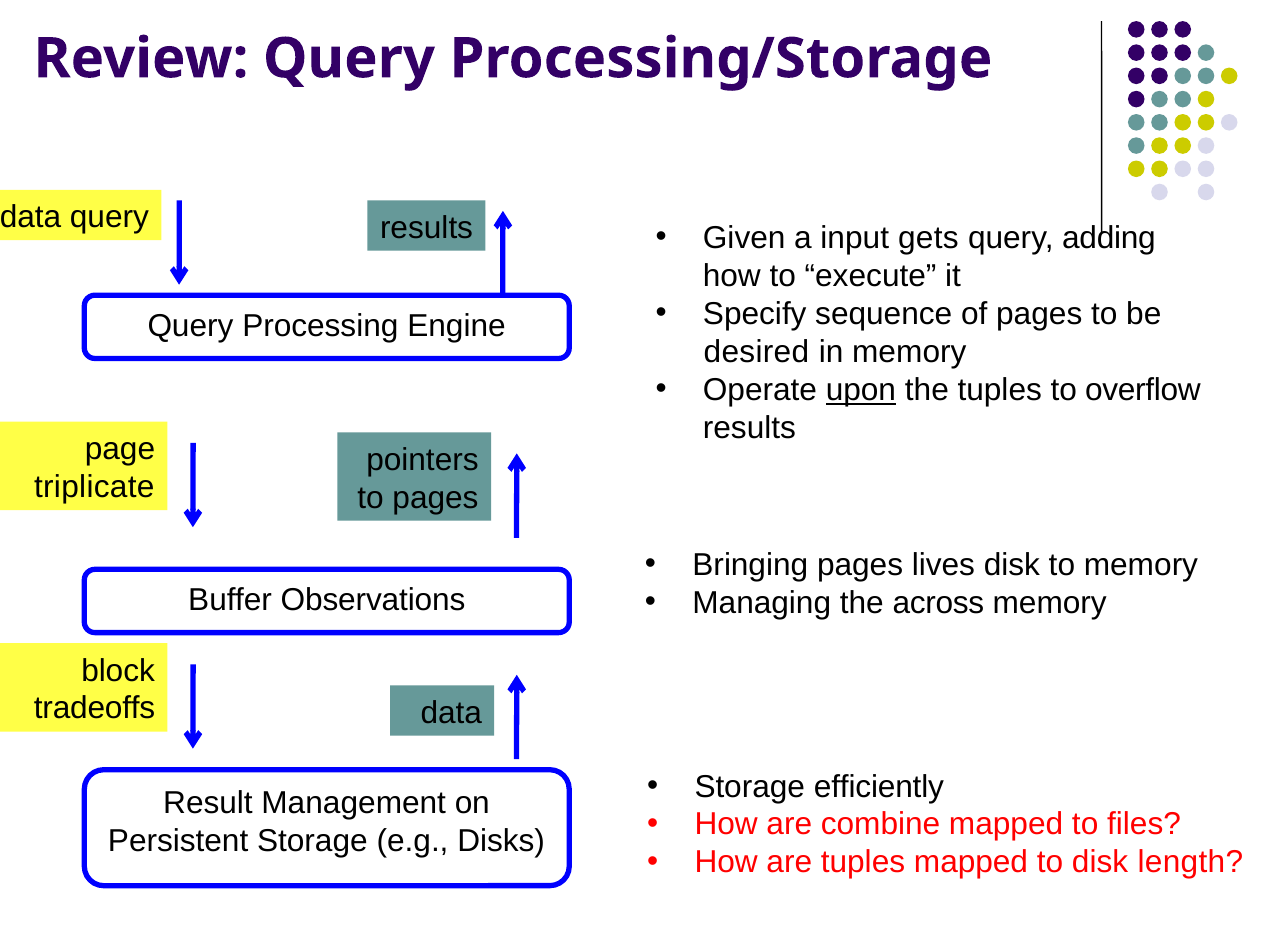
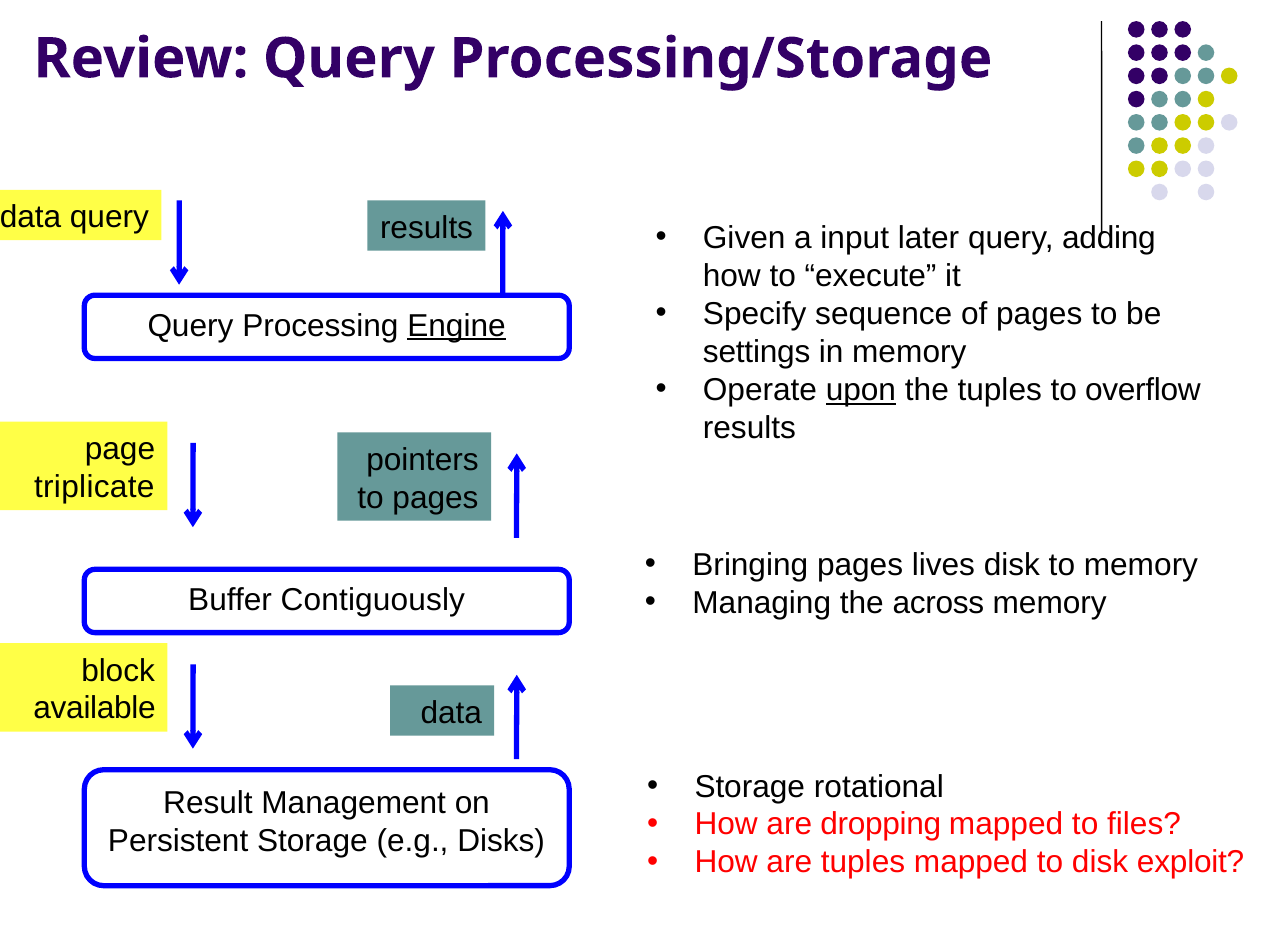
gets: gets -> later (929, 238)
Engine underline: none -> present (456, 326)
desired: desired -> settings (757, 352)
Observations: Observations -> Contiguously (373, 600)
tradeoffs: tradeoffs -> available (95, 708)
efficiently: efficiently -> rotational (879, 786)
combine: combine -> dropping (881, 824)
length: length -> exploit (1191, 862)
